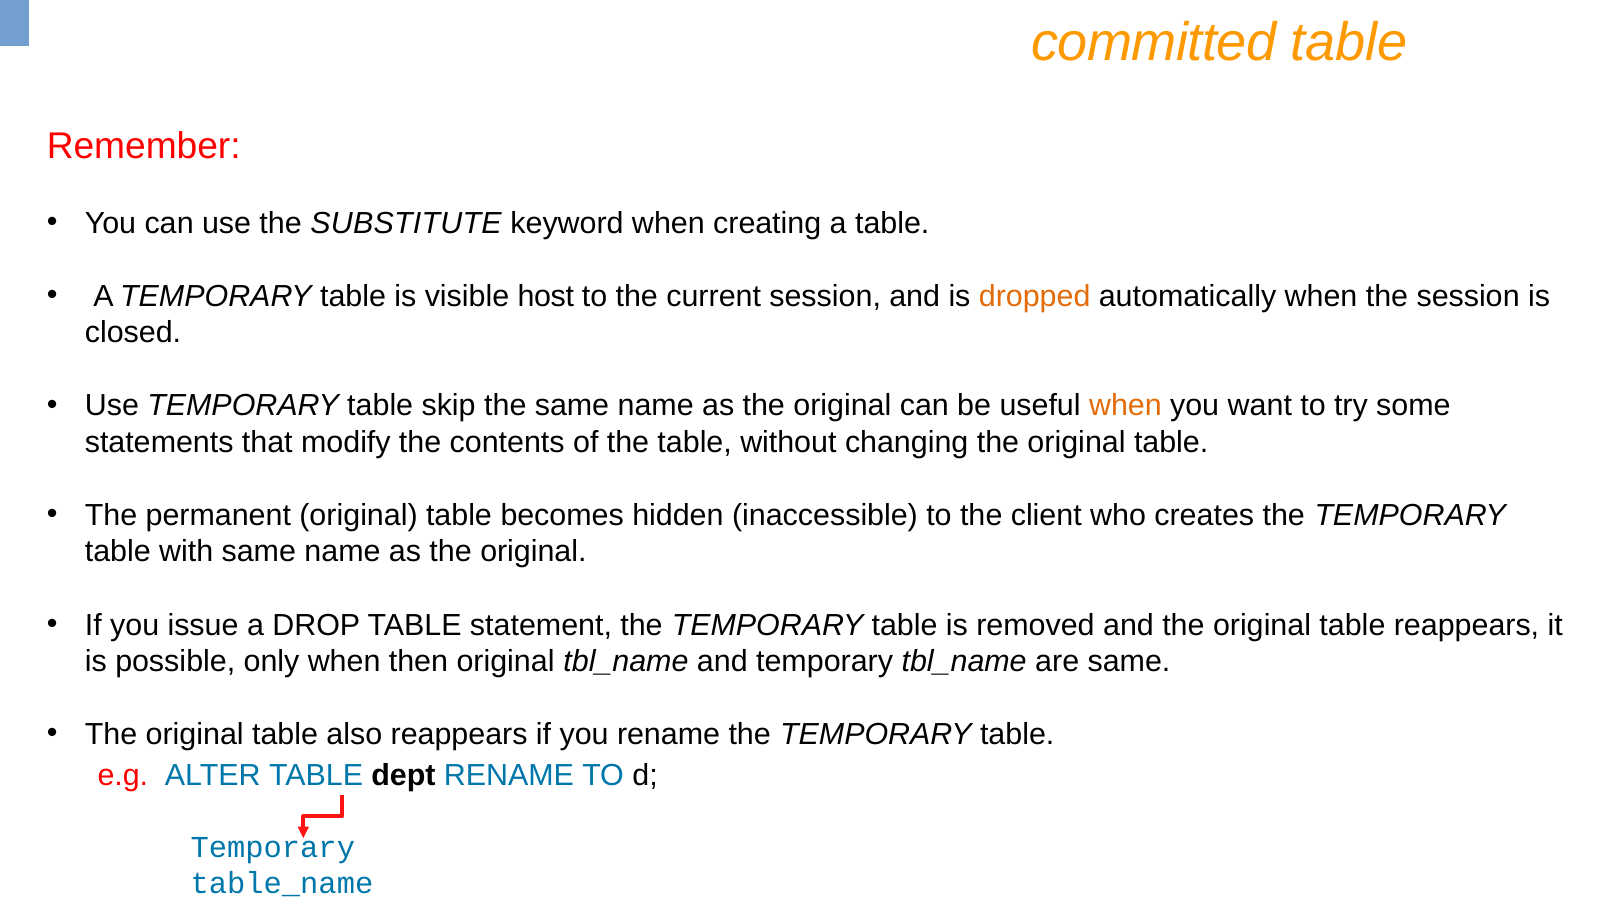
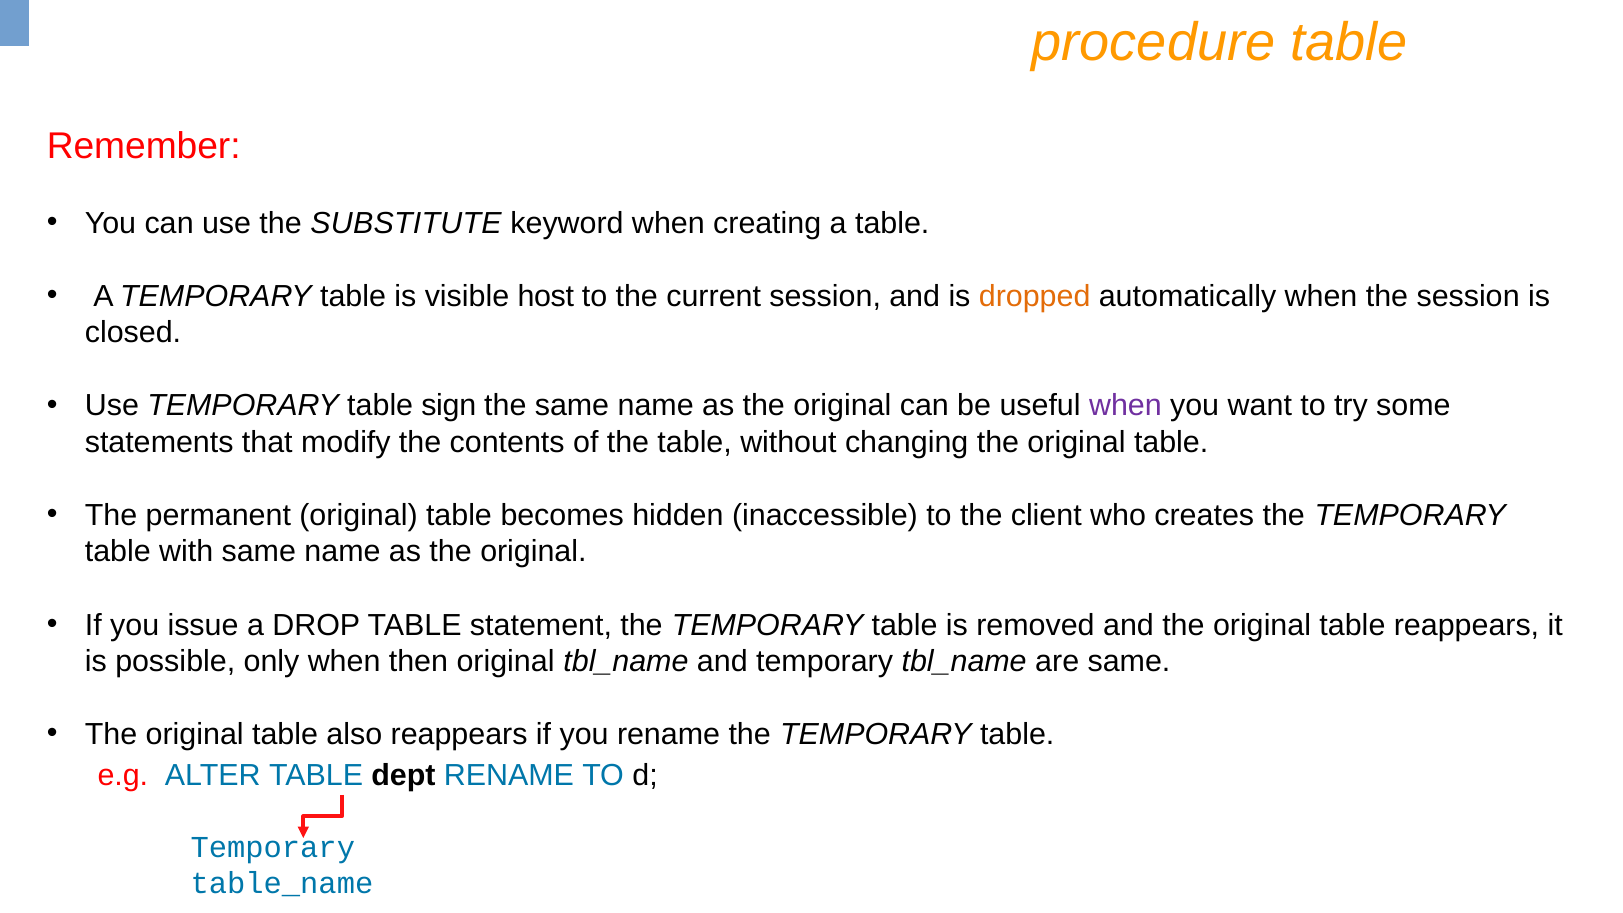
committed: committed -> procedure (1154, 42)
skip: skip -> sign (449, 406)
when colour: orange -> purple (1125, 406)
